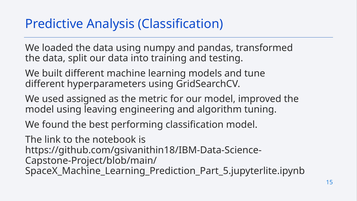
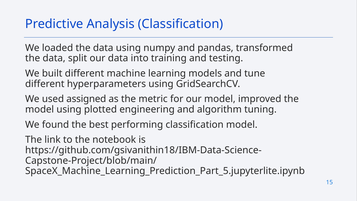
leaving: leaving -> plotted (100, 109)
